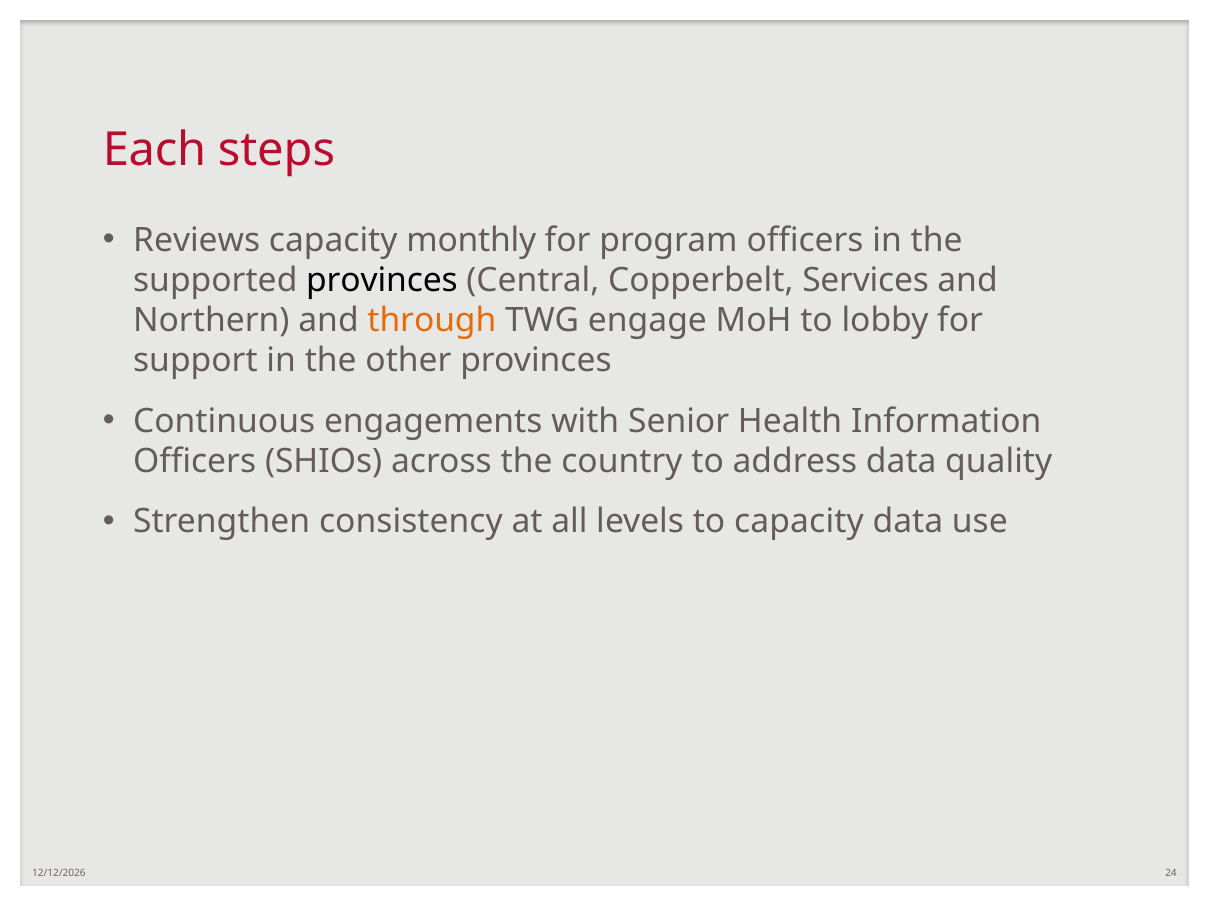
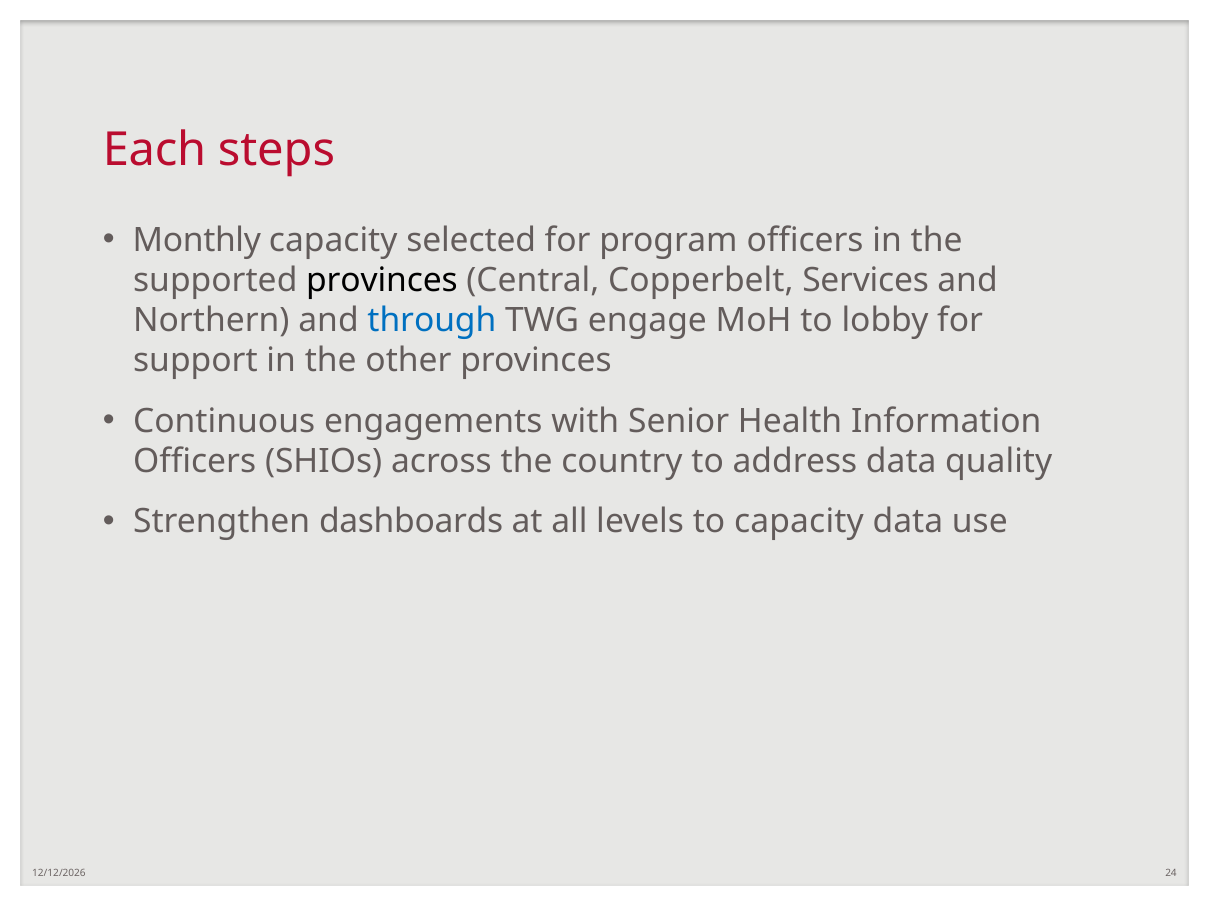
Reviews: Reviews -> Monthly (197, 240)
monthly: monthly -> selected (471, 240)
through colour: orange -> blue (432, 321)
consistency: consistency -> dashboards (411, 522)
